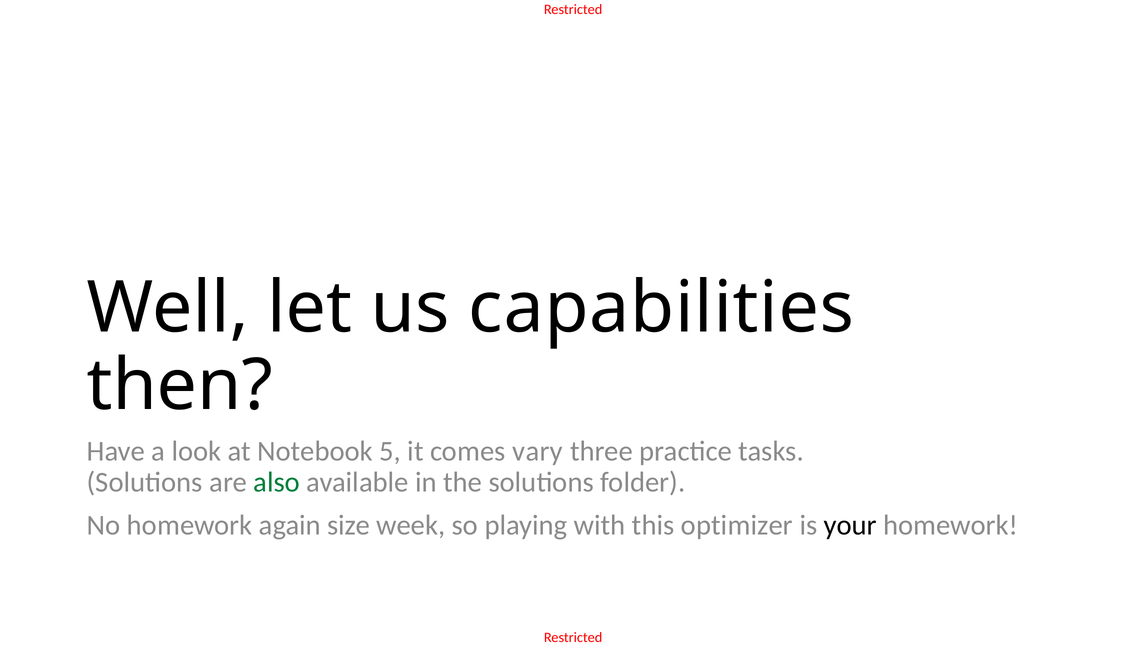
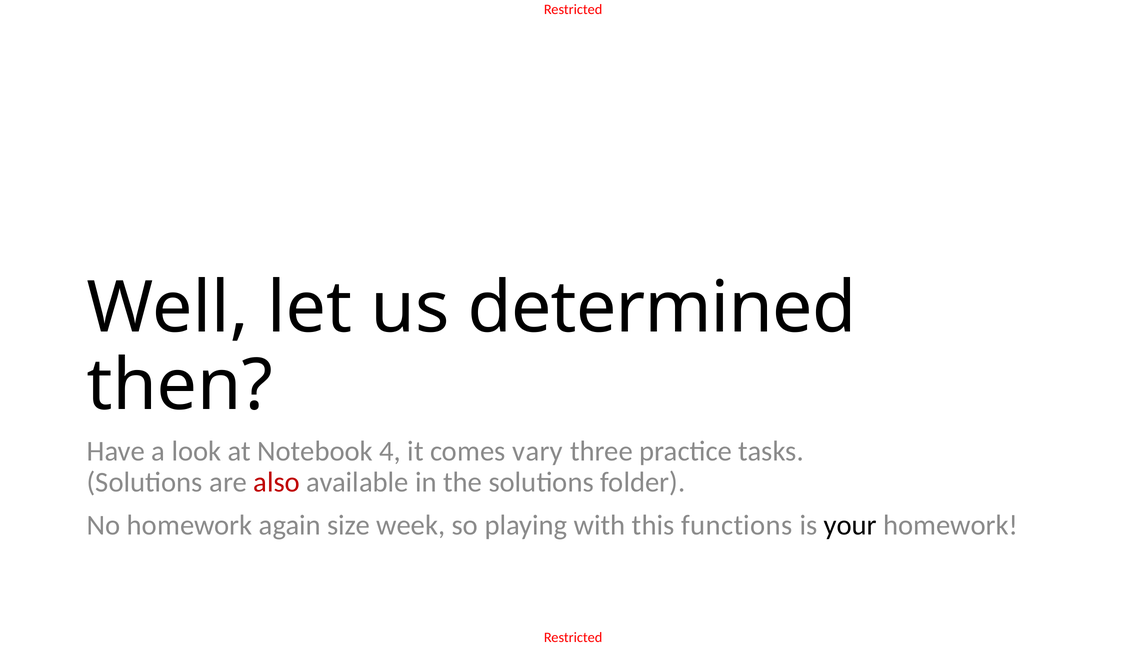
capabilities: capabilities -> determined (662, 308)
5: 5 -> 4 (390, 451)
also colour: green -> red (277, 482)
optimizer: optimizer -> functions (737, 525)
